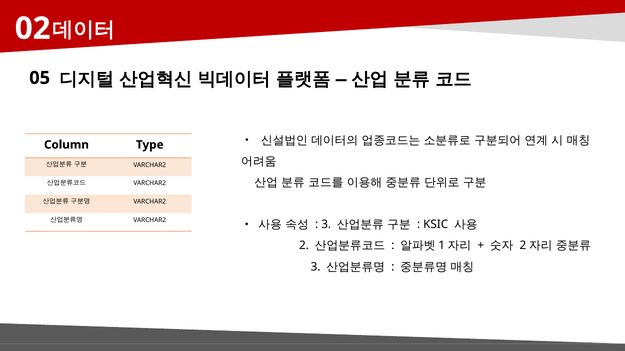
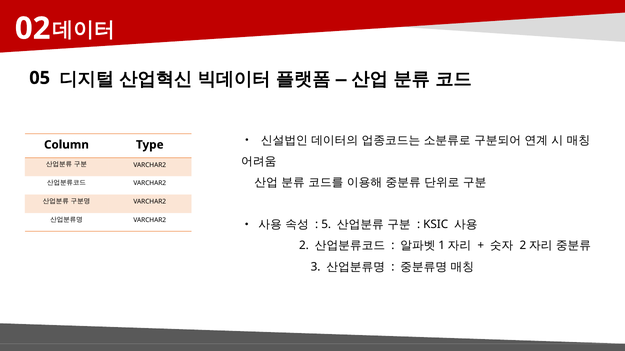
3: 3 -> 5 (326, 225)
